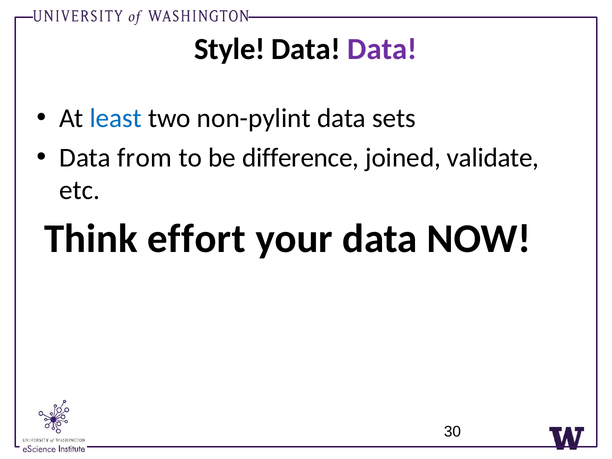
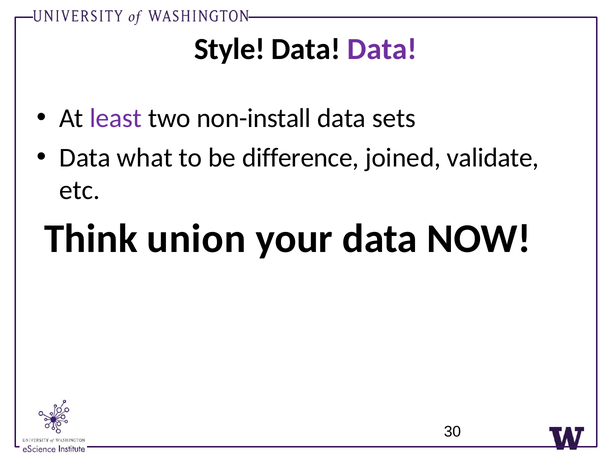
least colour: blue -> purple (116, 118)
non-pylint: non-pylint -> non-install (254, 118)
from: from -> what (145, 158)
effort: effort -> union (196, 239)
